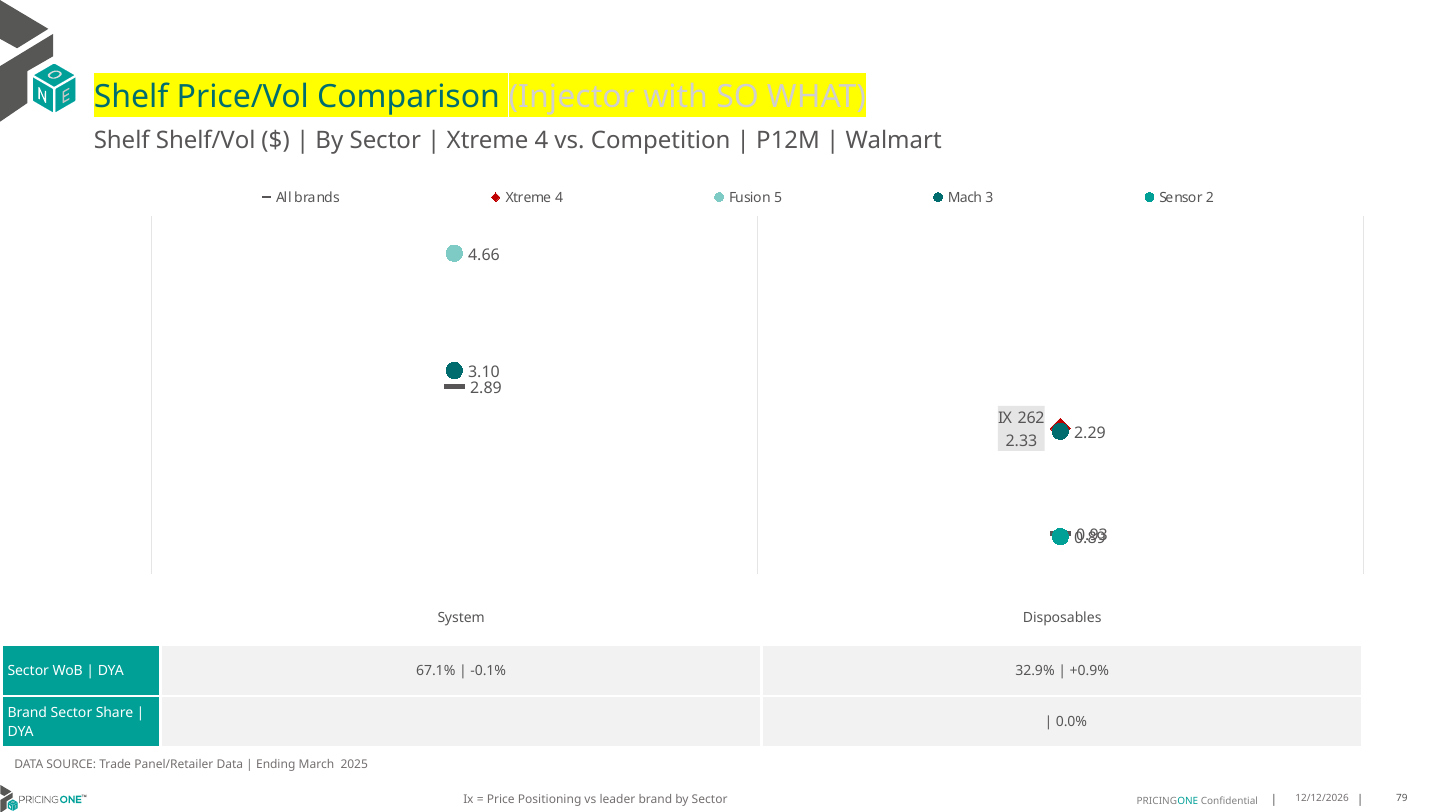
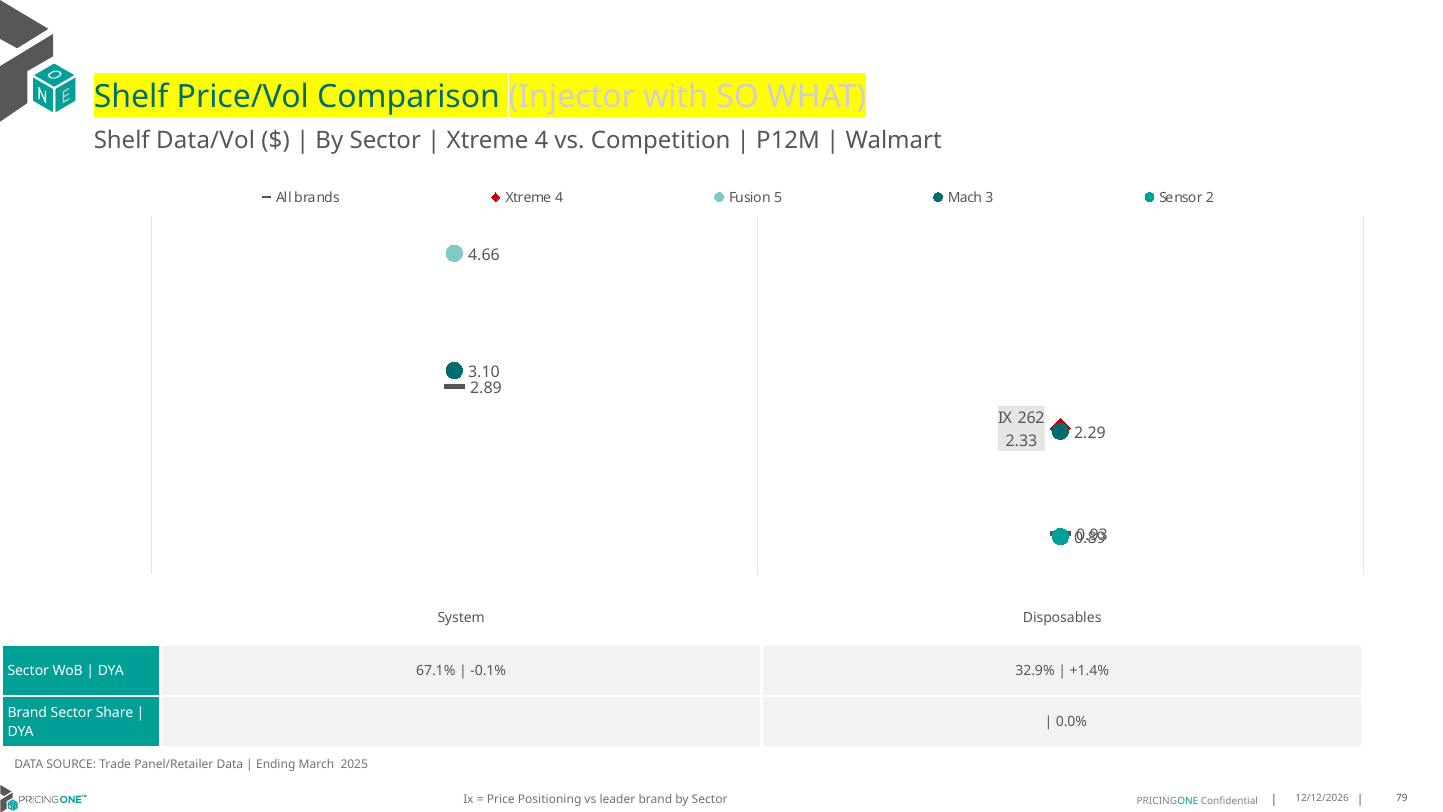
Shelf/Vol: Shelf/Vol -> Data/Vol (206, 141)
+0.9%: +0.9% -> +1.4% (1089, 671)
